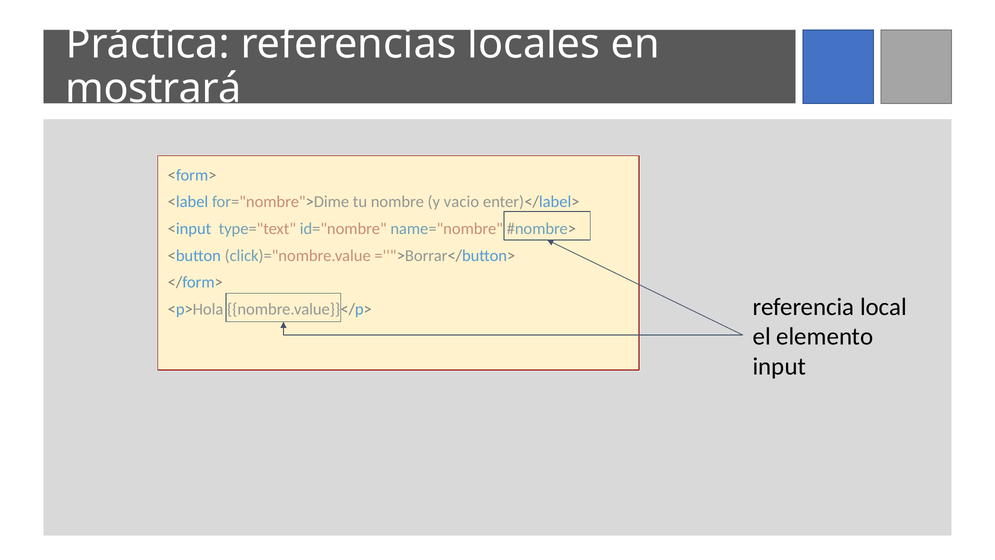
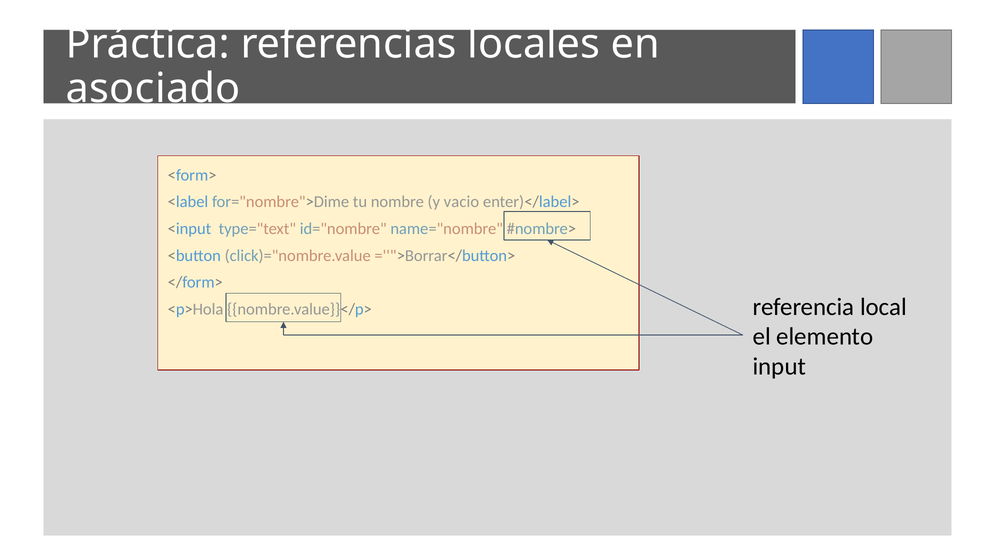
mostrará: mostrará -> asociado (153, 89)
